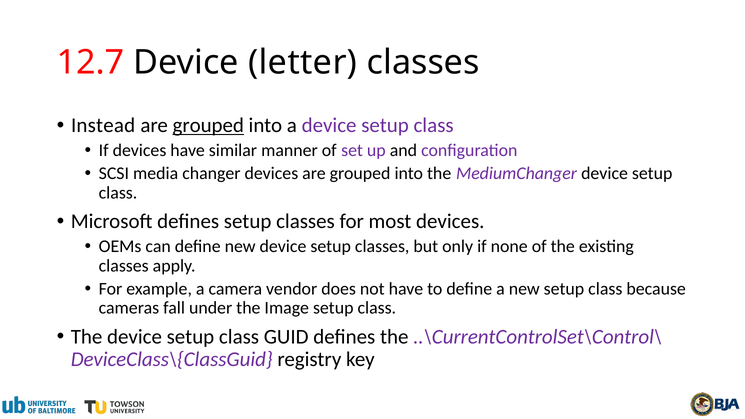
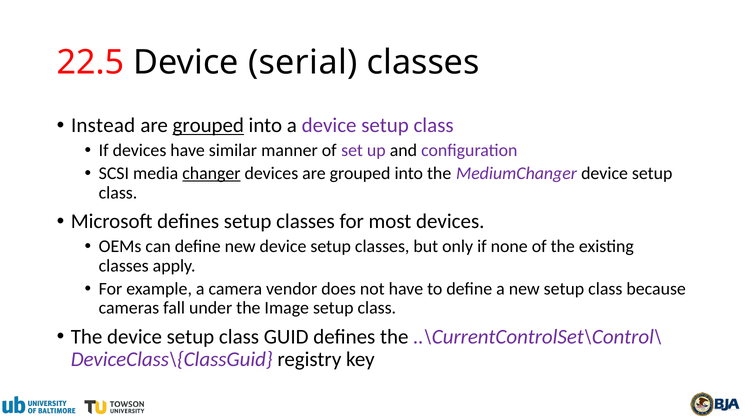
12.7: 12.7 -> 22.5 (91, 63)
letter: letter -> serial (303, 63)
changer underline: none -> present (211, 174)
